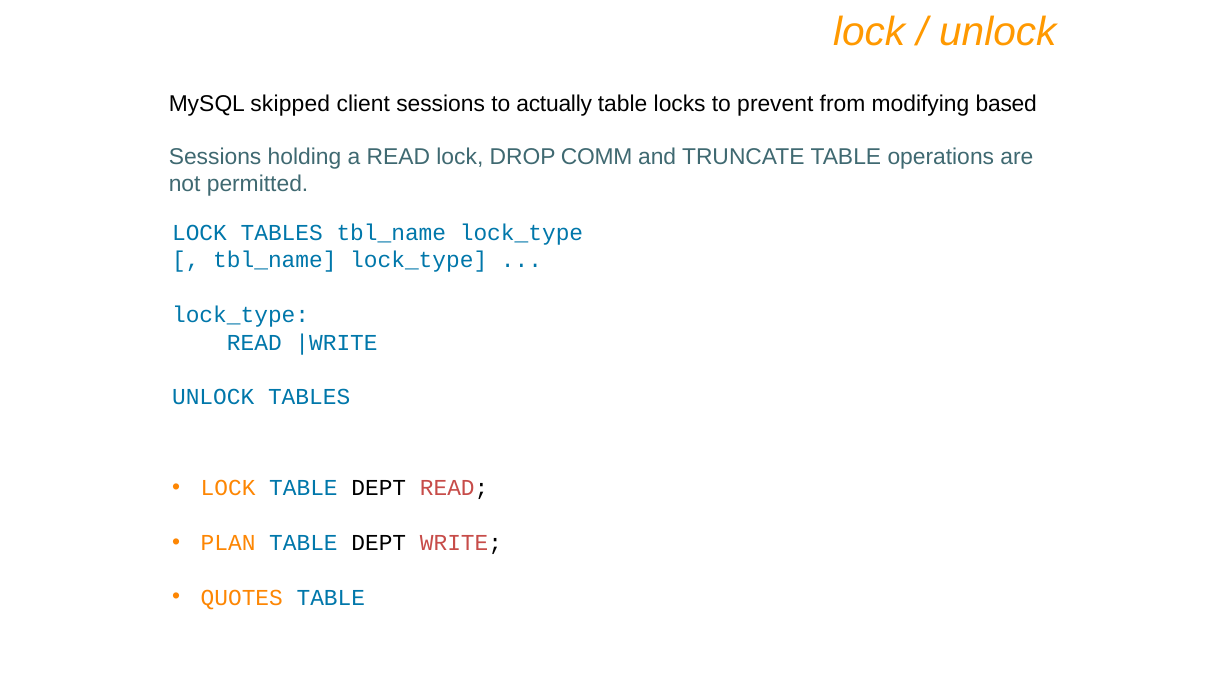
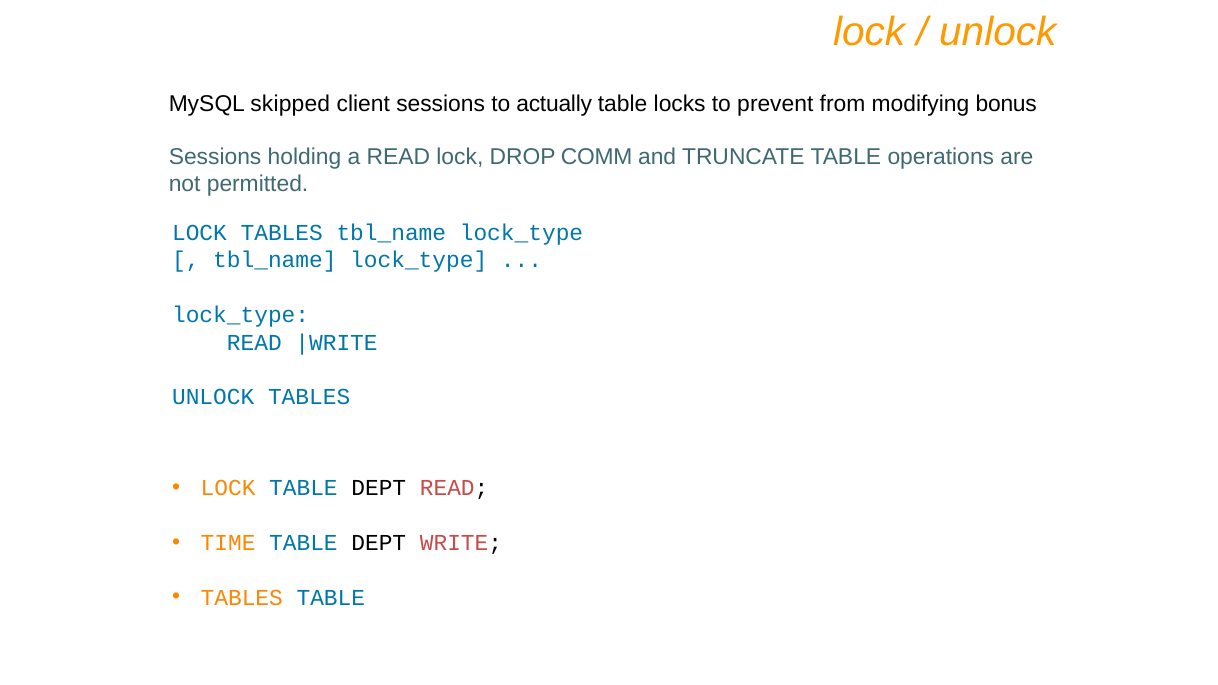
based: based -> bonus (1006, 103)
PLAN: PLAN -> TIME (228, 543)
QUOTES: QUOTES -> TABLES (242, 598)
